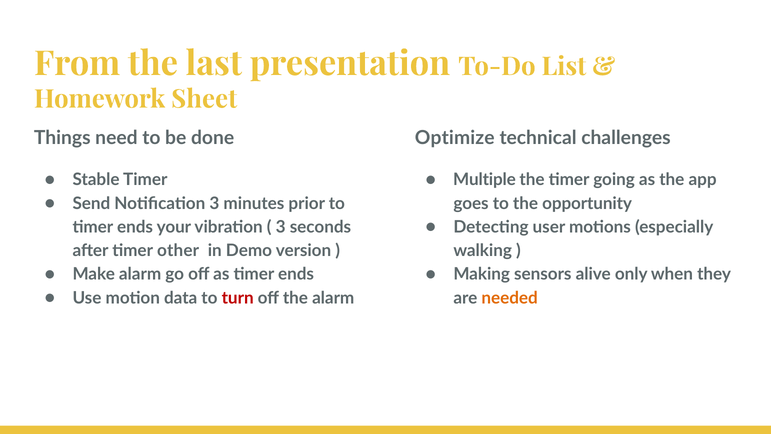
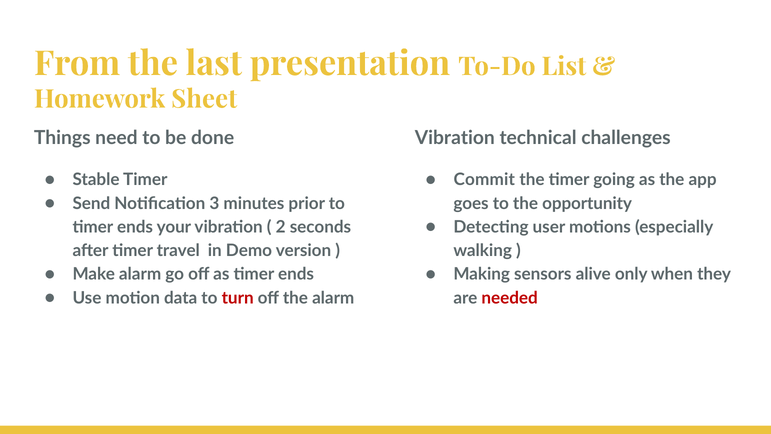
Optimize: Optimize -> Vibration (455, 138)
Multiple: Multiple -> Commit (484, 180)
3: 3 -> 2 (281, 227)
other: other -> travel (178, 250)
needed colour: orange -> red (510, 298)
